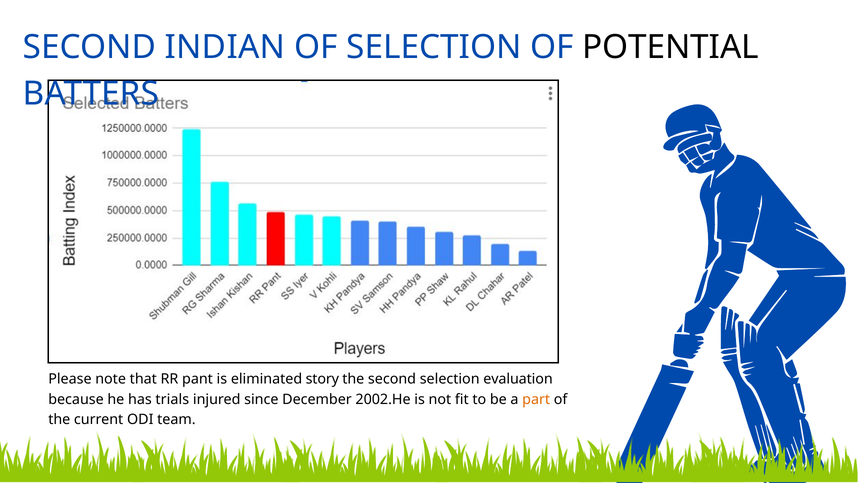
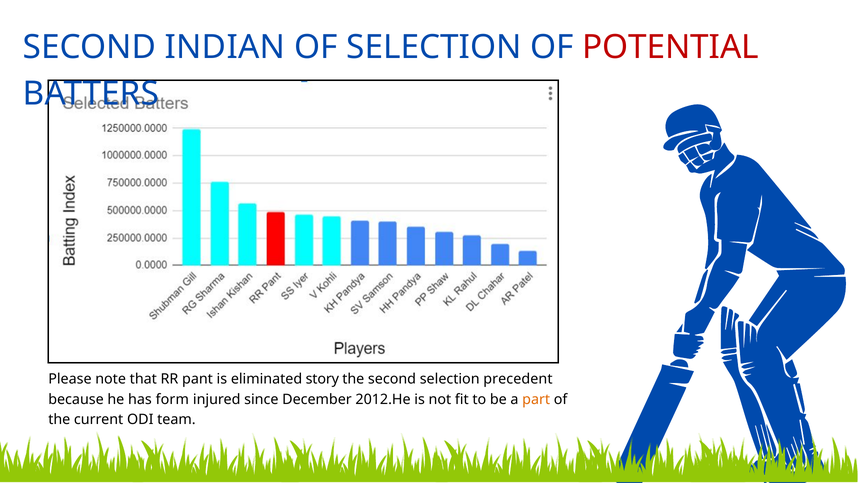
POTENTIAL colour: black -> red (671, 47)
evaluation: evaluation -> precedent (518, 379)
trials: trials -> form (172, 399)
2002.He: 2002.He -> 2012.He (383, 399)
